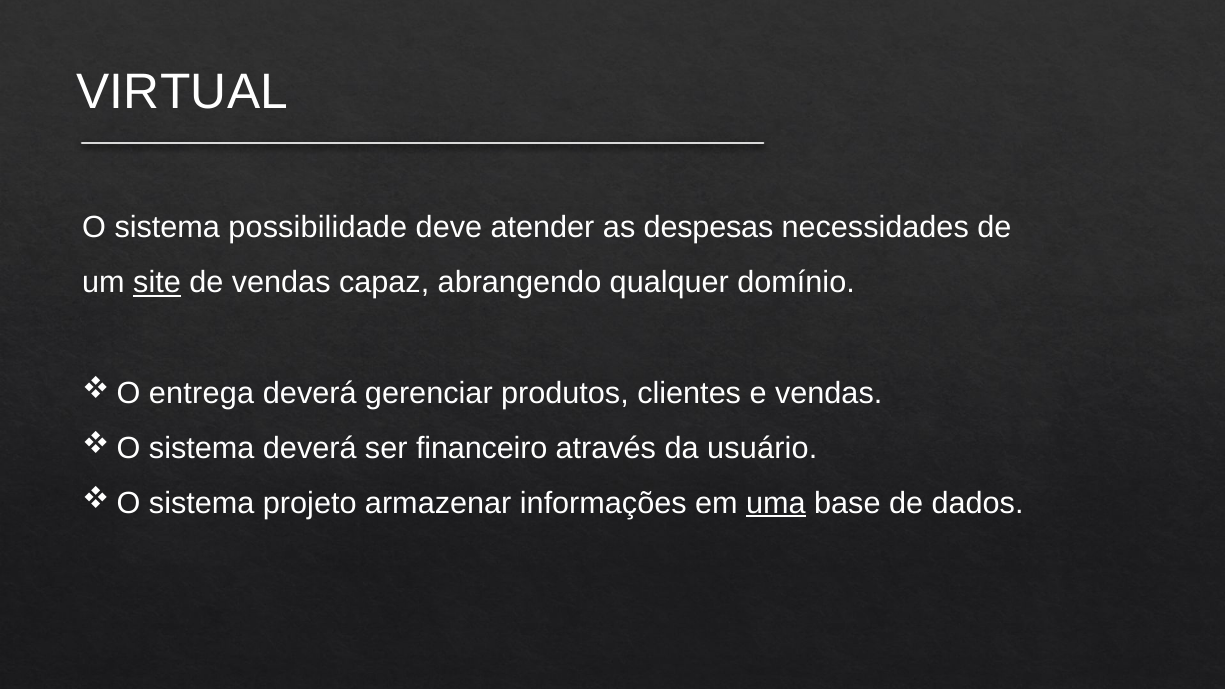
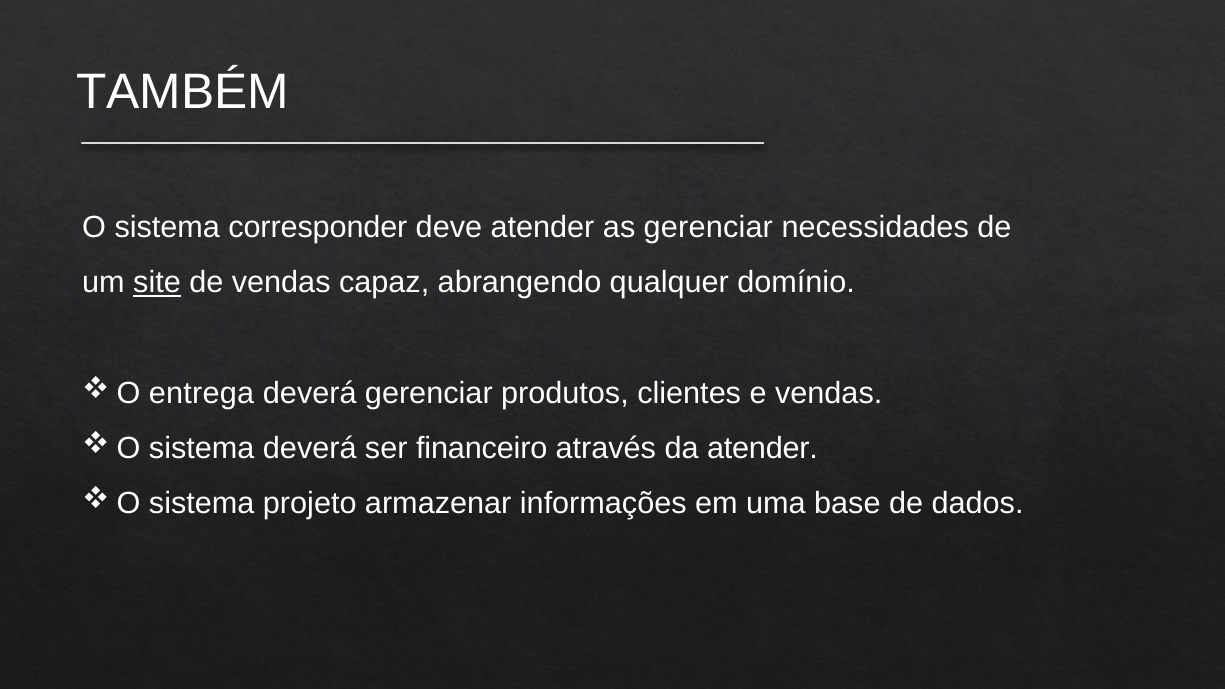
VIRTUAL: VIRTUAL -> TAMBÉM (182, 92)
possibilidade: possibilidade -> corresponder (318, 228)
as despesas: despesas -> gerenciar (708, 228)
da usuário: usuário -> atender (762, 448)
uma underline: present -> none (776, 503)
